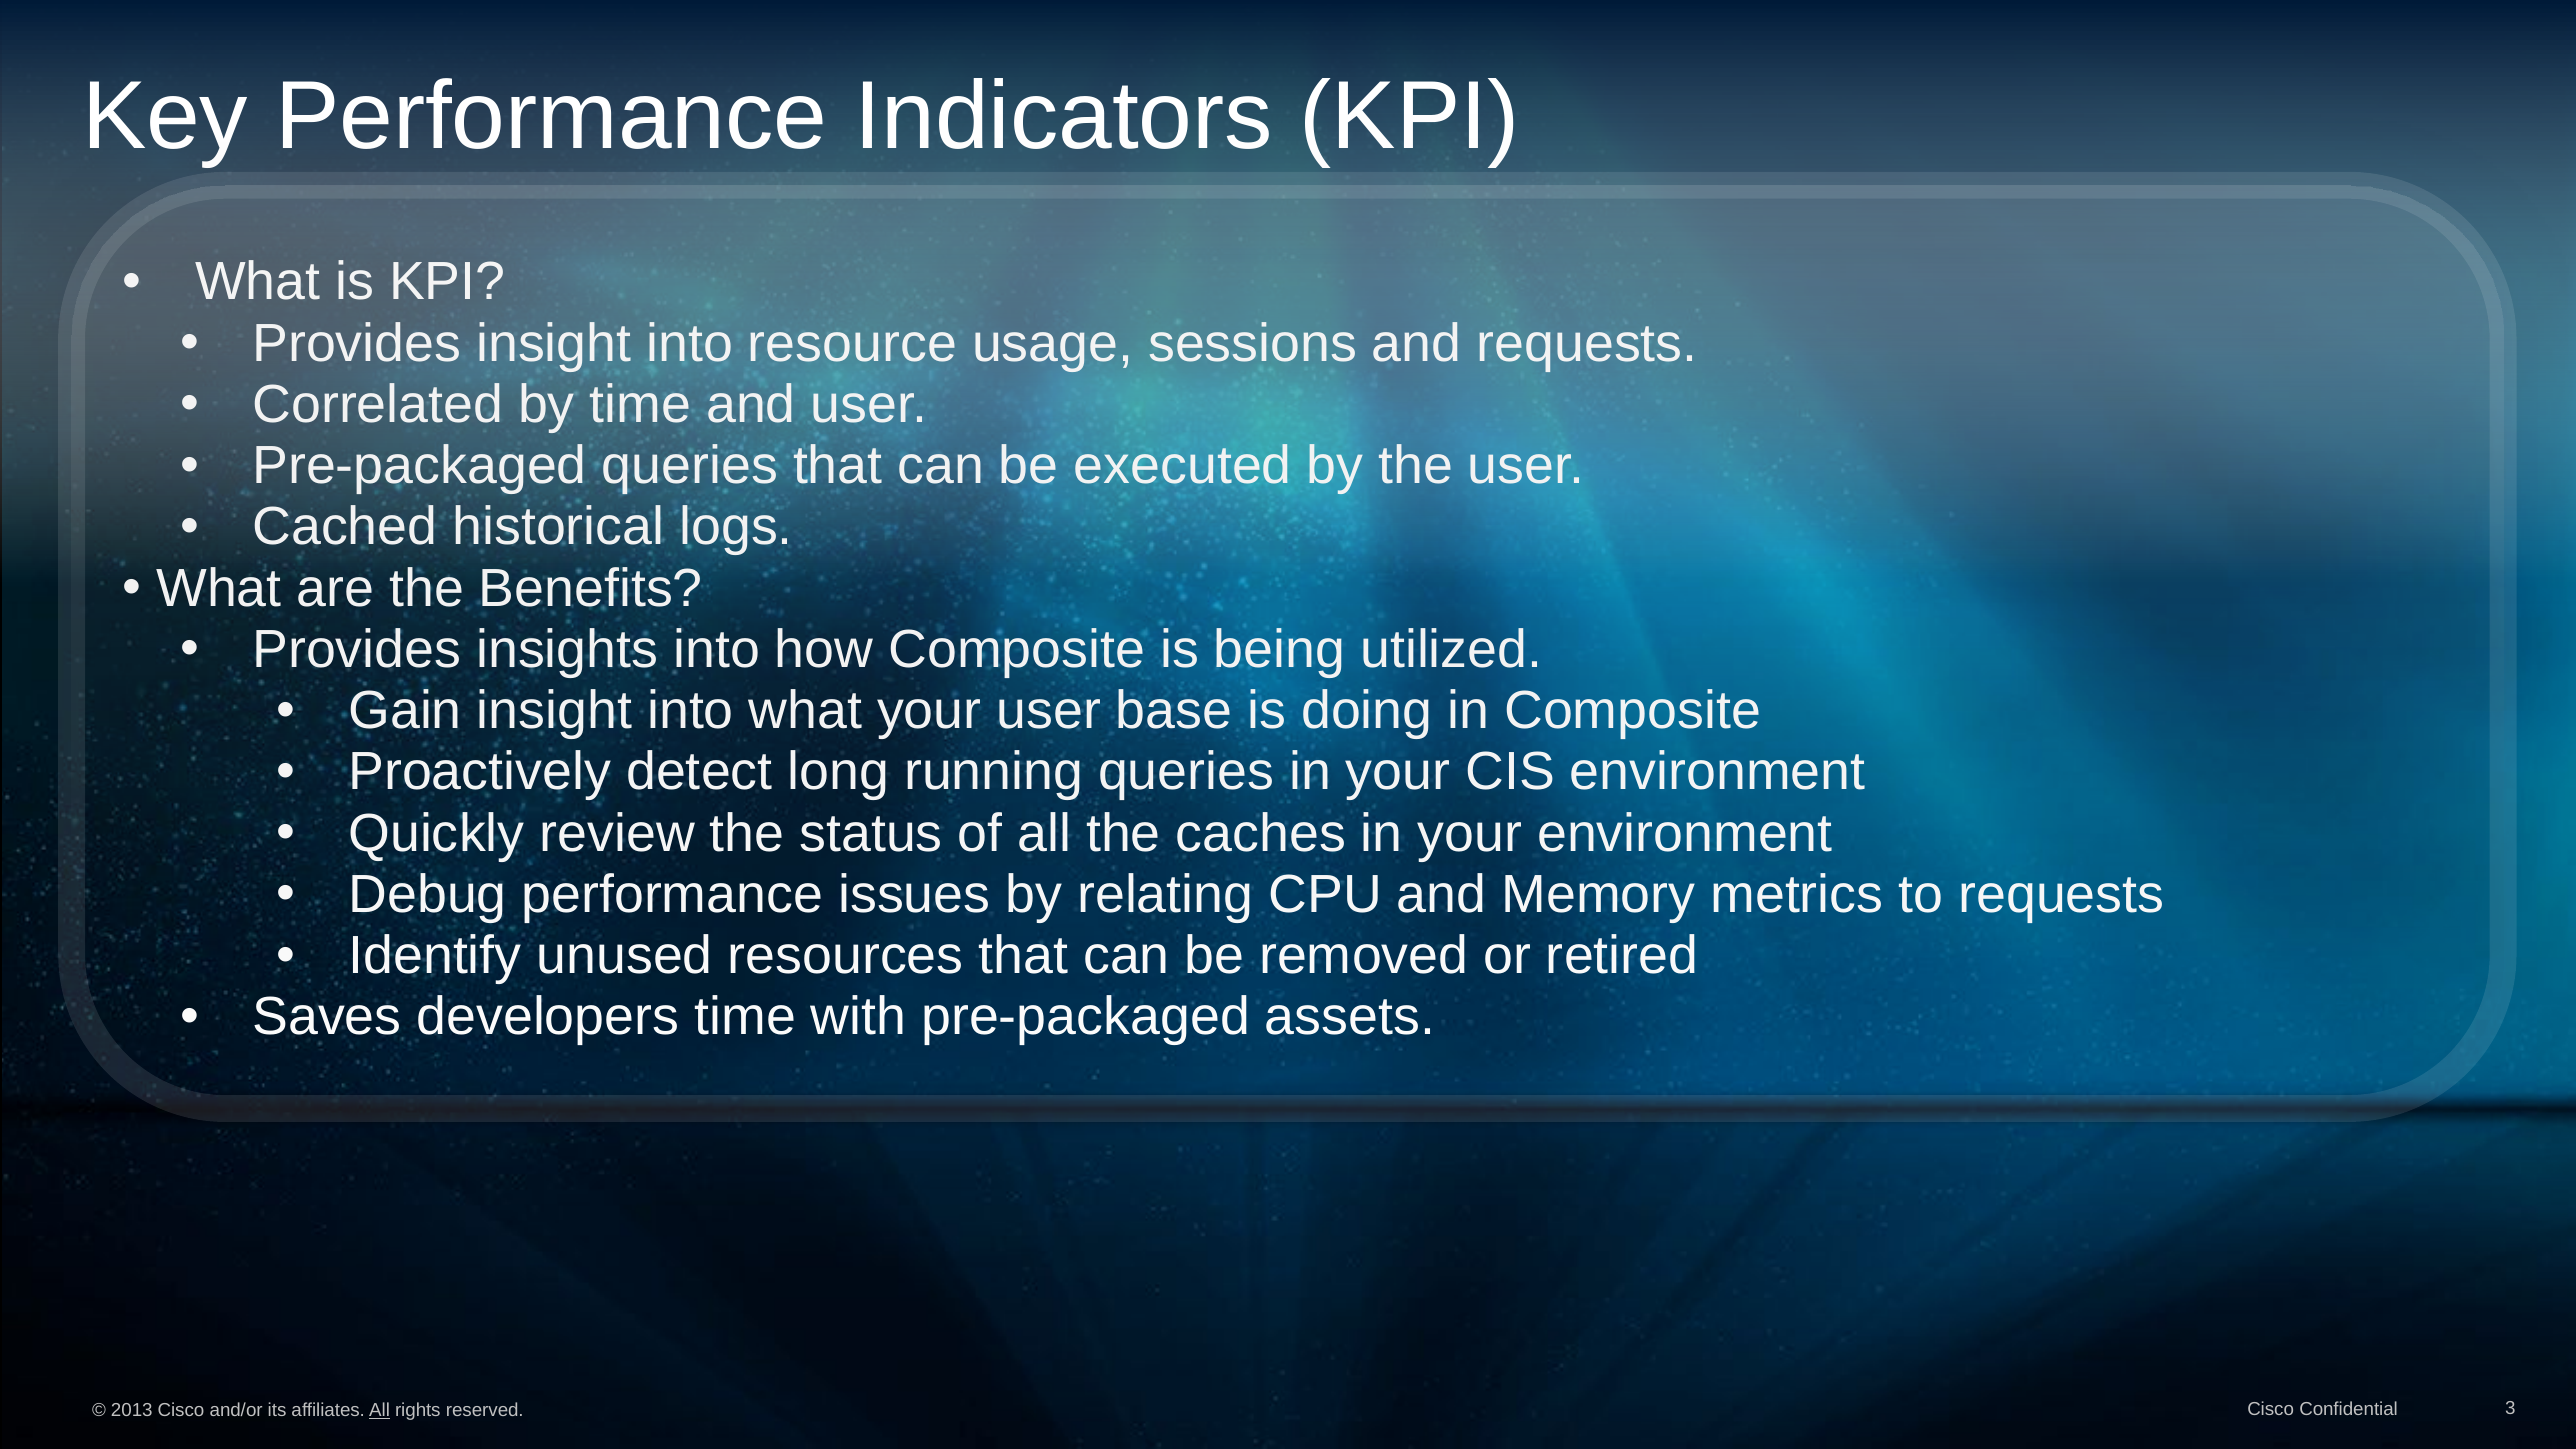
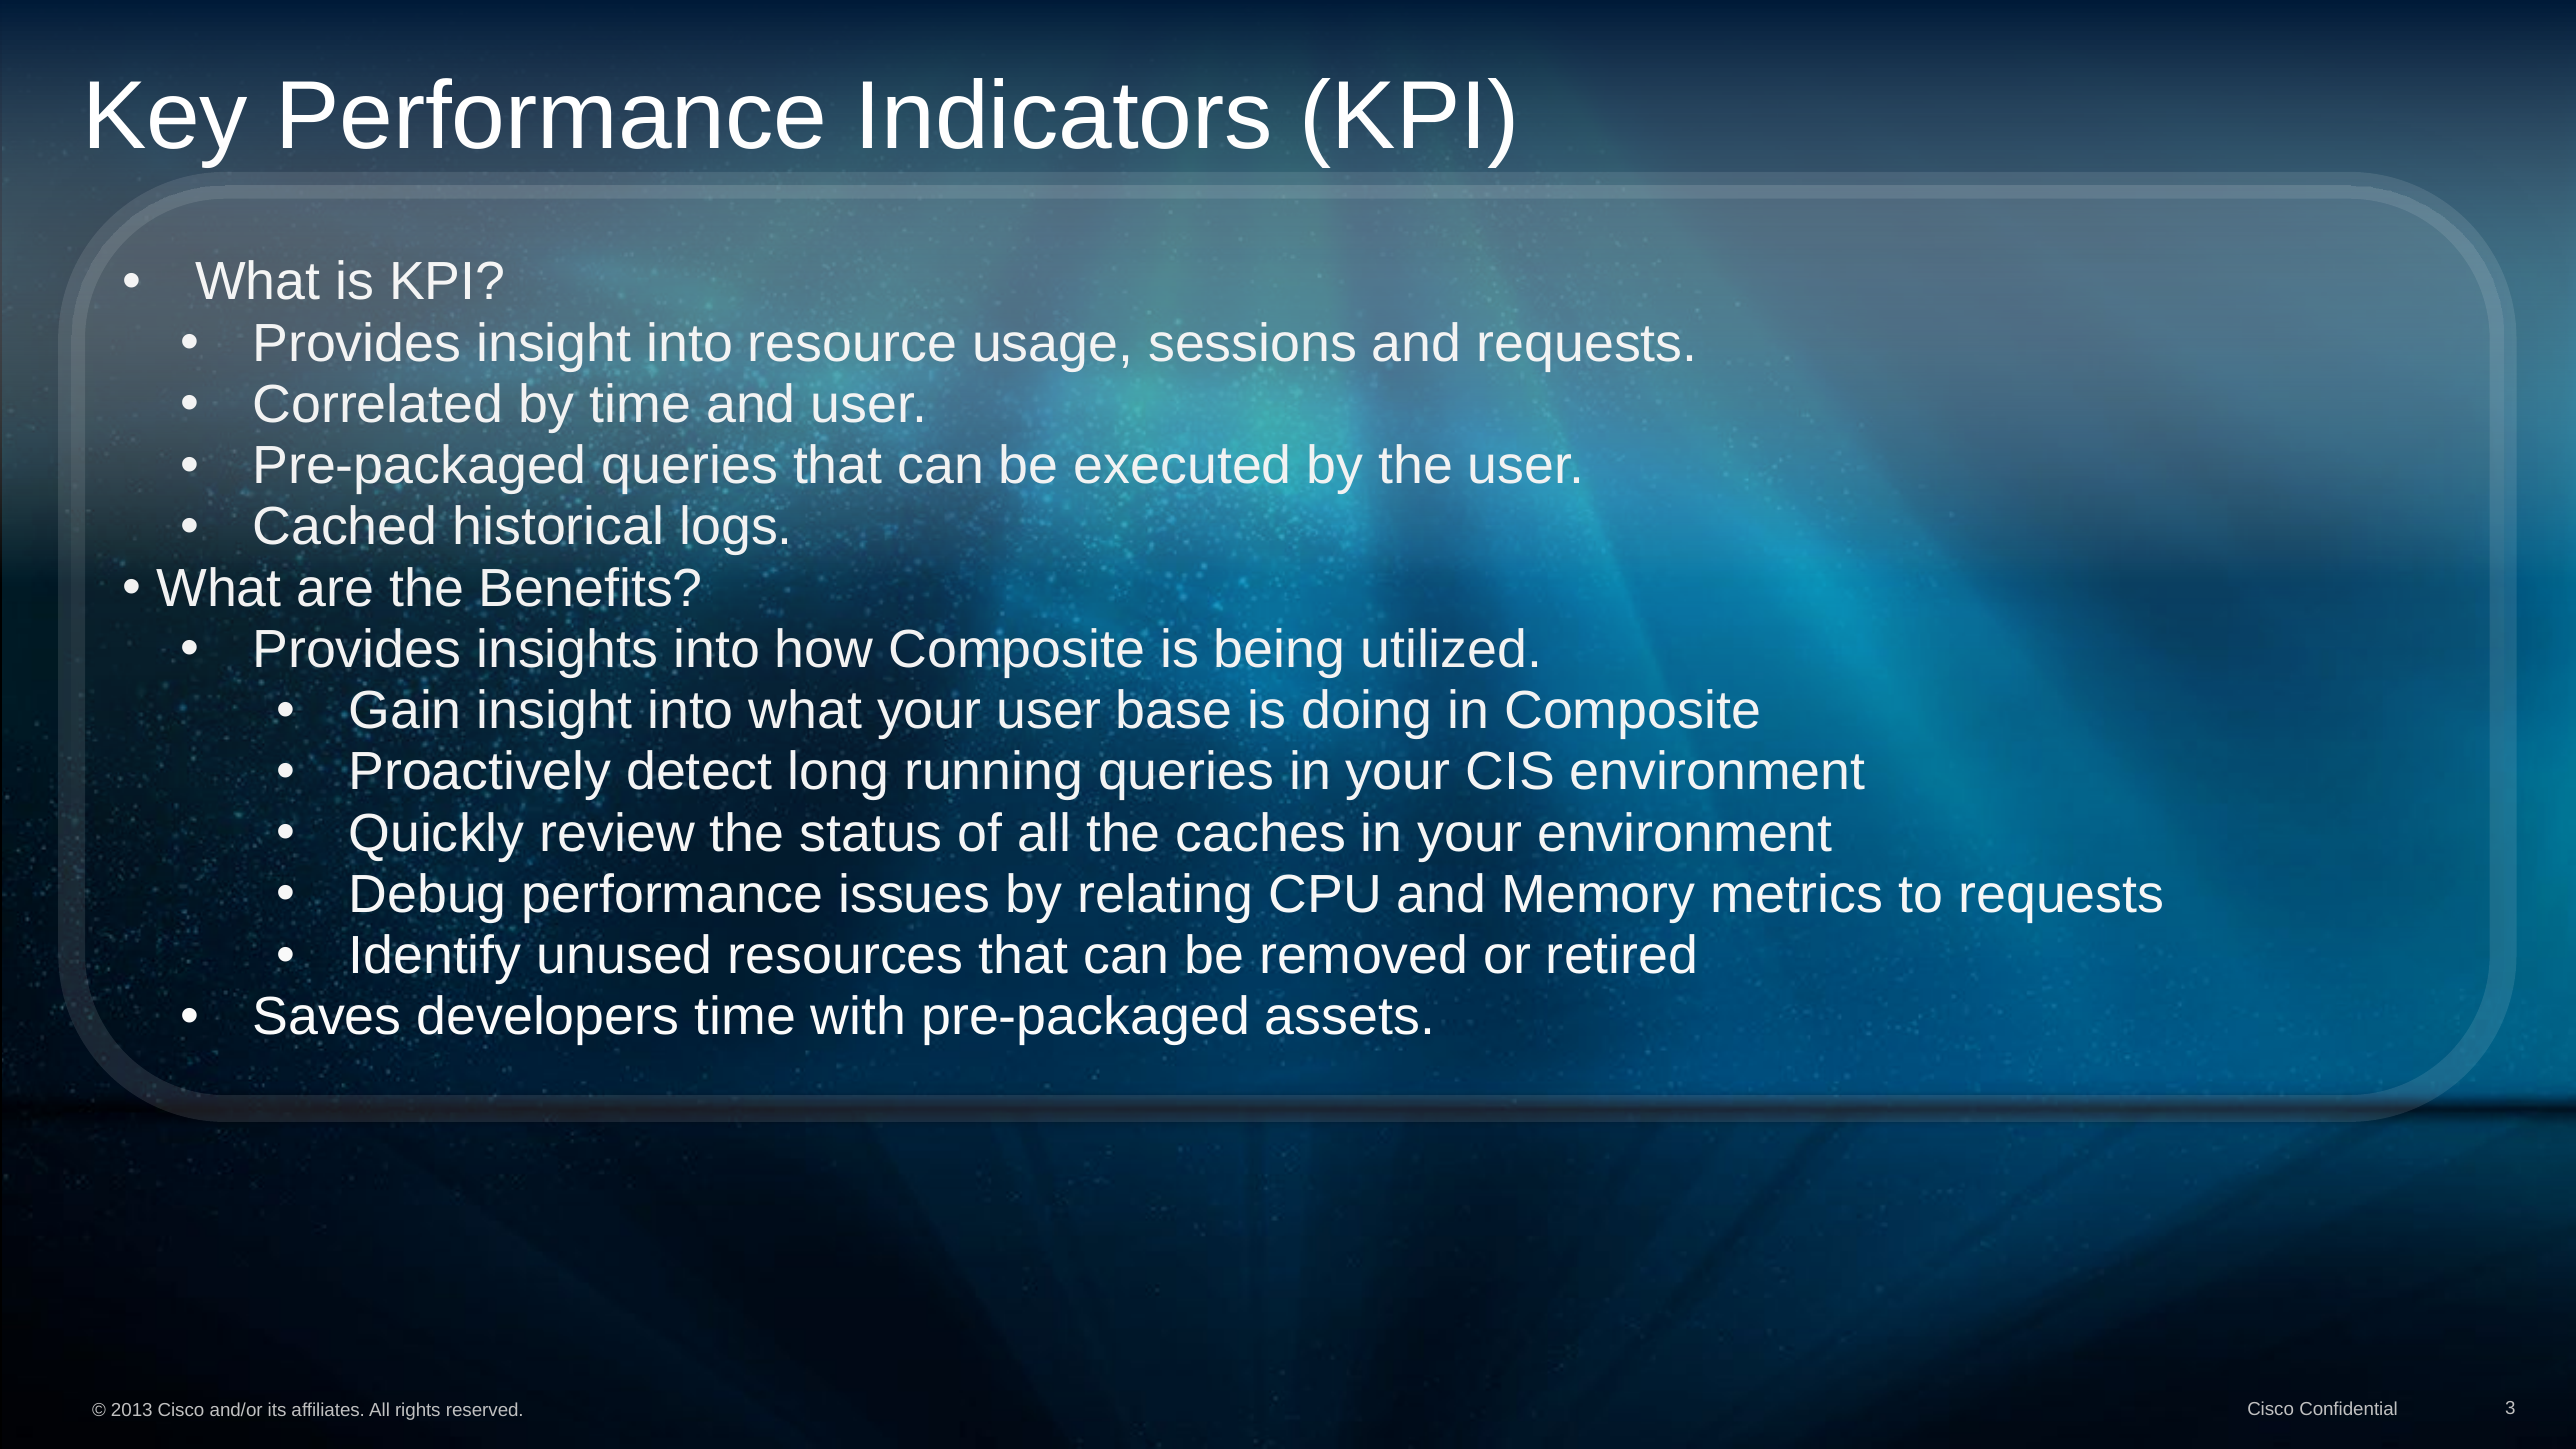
All underline: present -> none (380, 1410)
